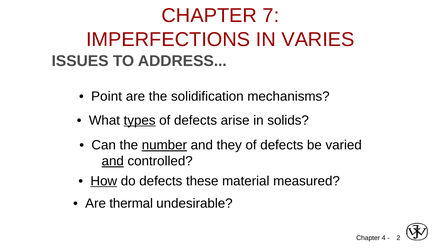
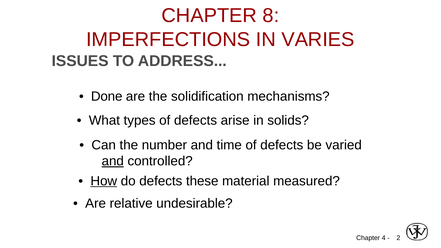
7: 7 -> 8 (271, 16)
Point: Point -> Done (107, 96)
types underline: present -> none (140, 120)
number underline: present -> none (164, 145)
they: they -> time (229, 145)
thermal: thermal -> relative (131, 204)
